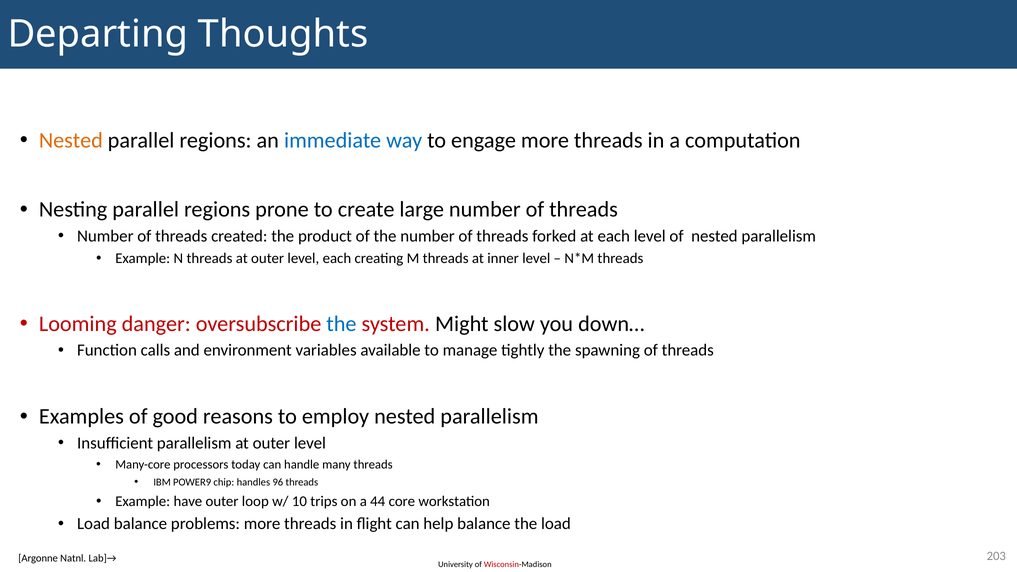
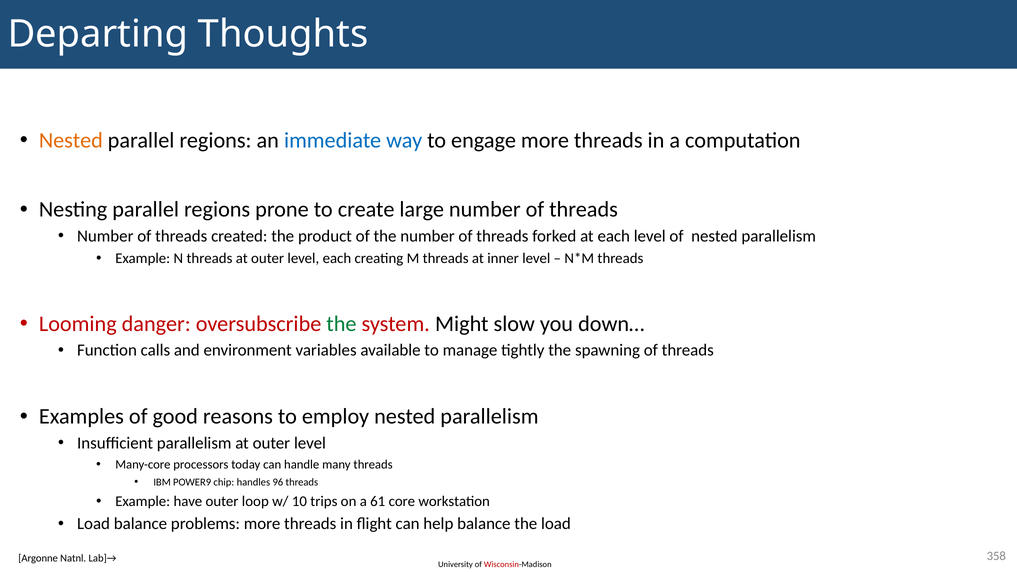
the colour: blue -> green (341, 324)
44: 44 -> 61 (378, 501)
203: 203 -> 358 (996, 556)
